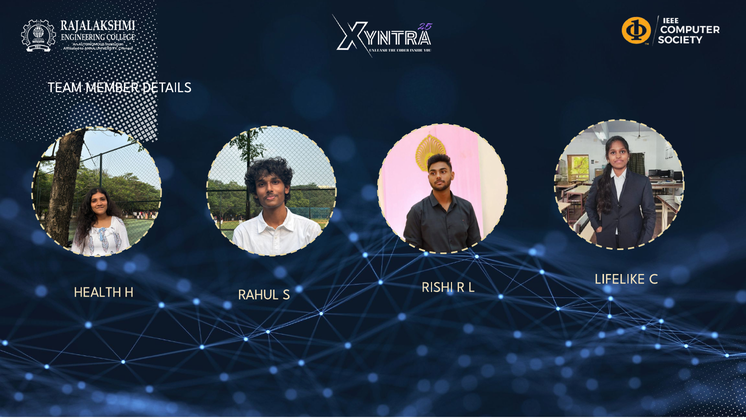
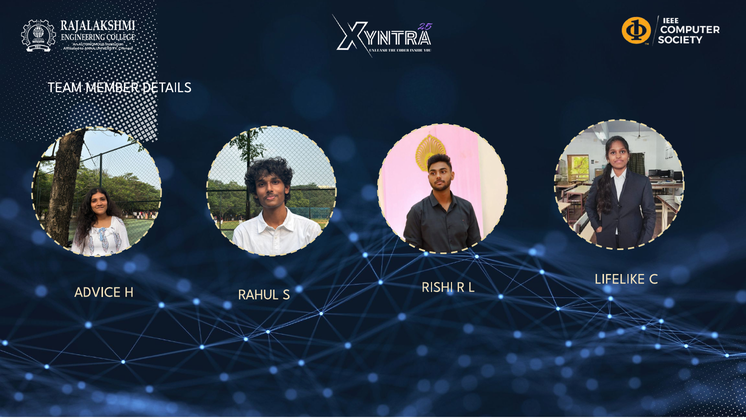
HEALTH: HEALTH -> ADVICE (98, 292)
